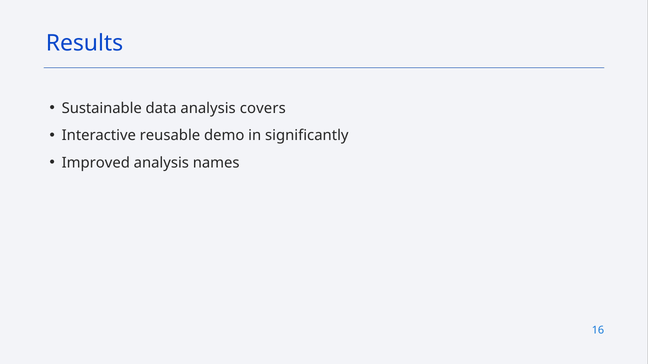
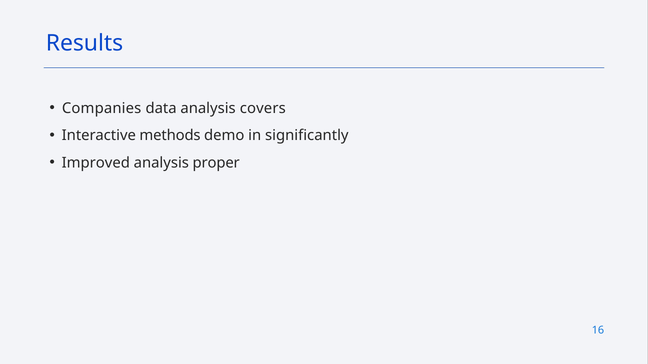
Sustainable: Sustainable -> Companies (102, 108)
reusable: reusable -> methods (170, 136)
names: names -> proper (216, 163)
